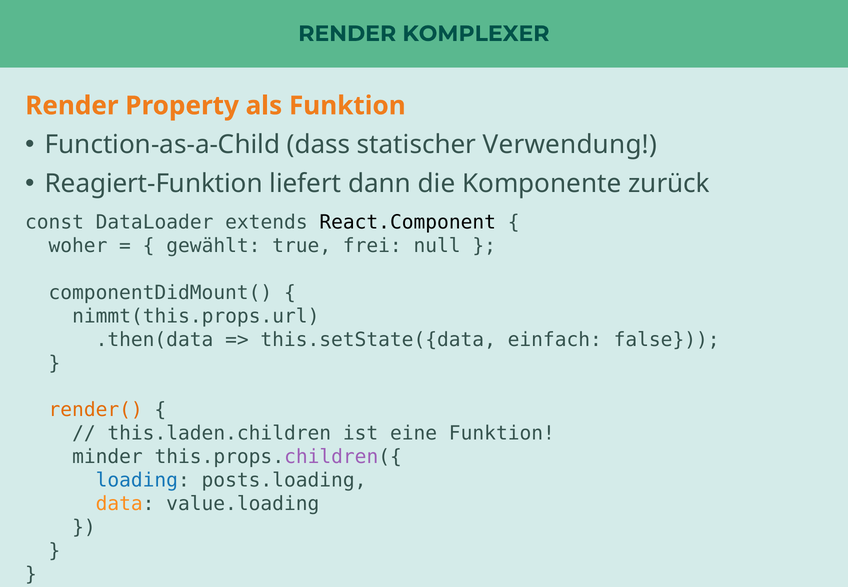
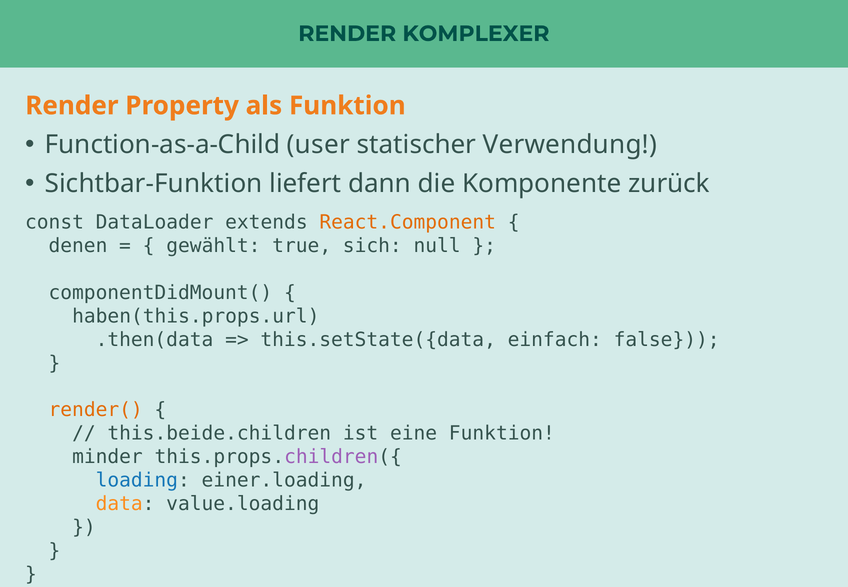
dass: dass -> user (318, 145)
Reagiert-Funktion: Reagiert-Funktion -> Sichtbar-Funktion (154, 184)
React.Component colour: black -> orange (408, 222)
woher: woher -> denen (78, 246)
frei: frei -> sich (372, 246)
nimmt(this.props.url: nimmt(this.props.url -> haben(this.props.url (196, 316)
this.laden.children: this.laden.children -> this.beide.children (219, 434)
posts.loading: posts.loading -> einer.loading (284, 481)
